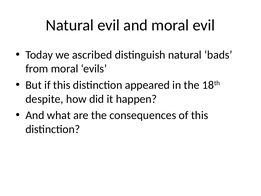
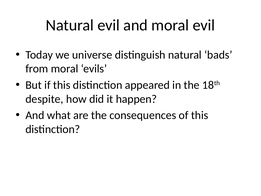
ascribed: ascribed -> universe (92, 55)
